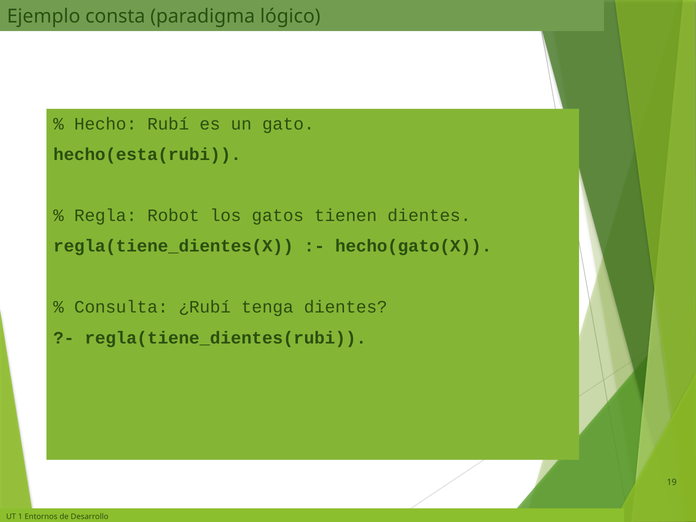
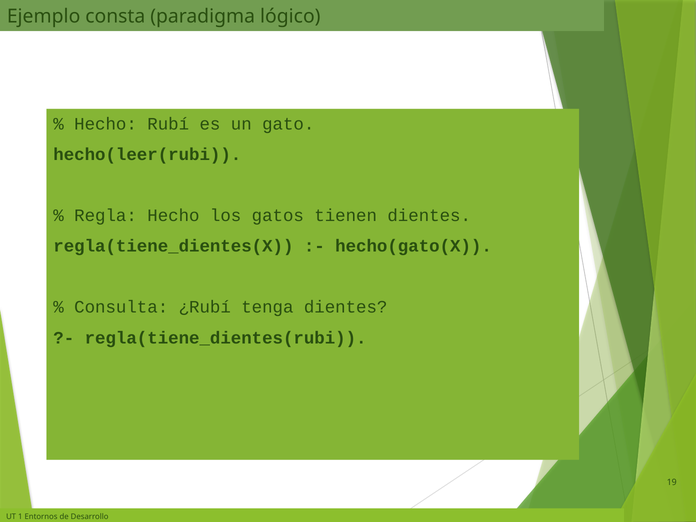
hecho(esta(rubi: hecho(esta(rubi -> hecho(leer(rubi (147, 154)
Regla Robot: Robot -> Hecho (173, 216)
